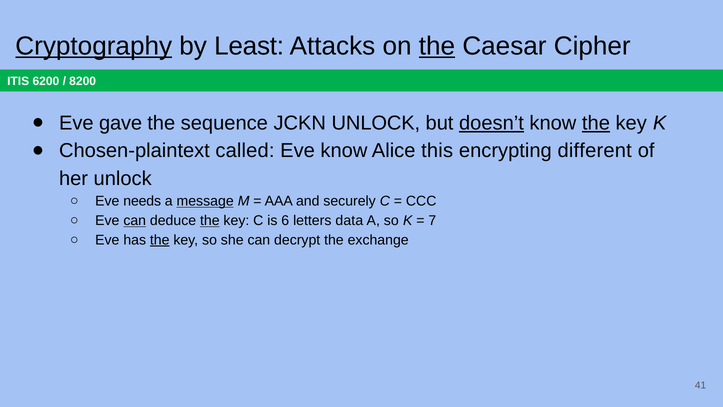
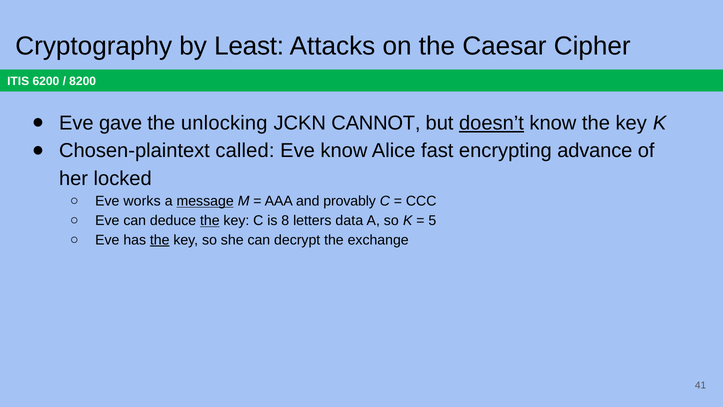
Cryptography underline: present -> none (94, 46)
the underline: present -> none (437, 46)
sequence: sequence -> unlocking (224, 123)
JCKN UNLOCK: UNLOCK -> CANNOT (376, 123)
the underline: present -> none (596, 123)
this: this -> fast (437, 151)
different: different -> advance (595, 151)
her unlock: unlock -> locked (123, 178)
needs: needs -> works (142, 201)
securely: securely -> provably (350, 201)
can underline: present -> none (135, 220)
6: 6 -> 8 (285, 220)
7: 7 -> 5 (432, 220)
